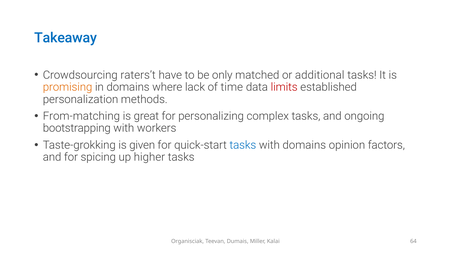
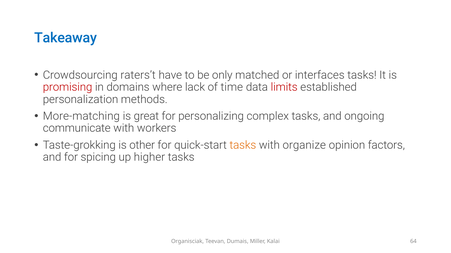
additional: additional -> interfaces (320, 75)
promising colour: orange -> red (68, 87)
From-matching: From-matching -> More-matching (81, 116)
bootstrapping: bootstrapping -> communicate (77, 129)
given: given -> other (142, 146)
tasks colour: blue -> orange (243, 146)
with domains: domains -> organize (304, 146)
